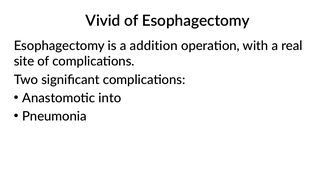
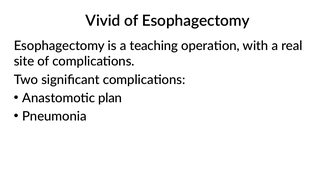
addition: addition -> teaching (154, 46)
into: into -> plan (110, 98)
